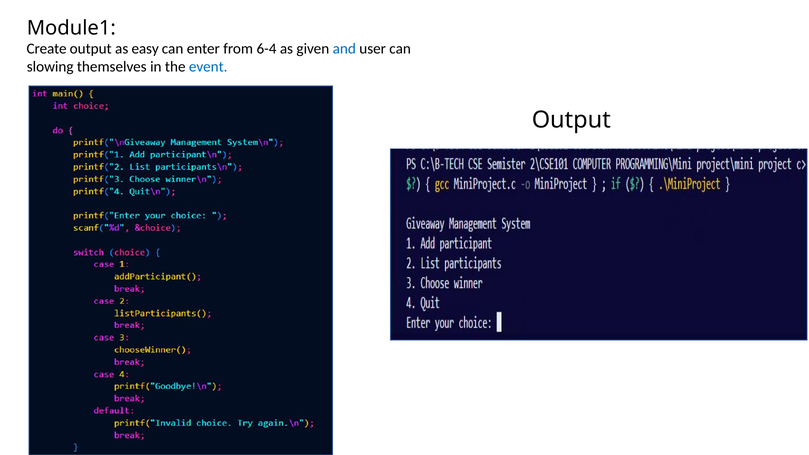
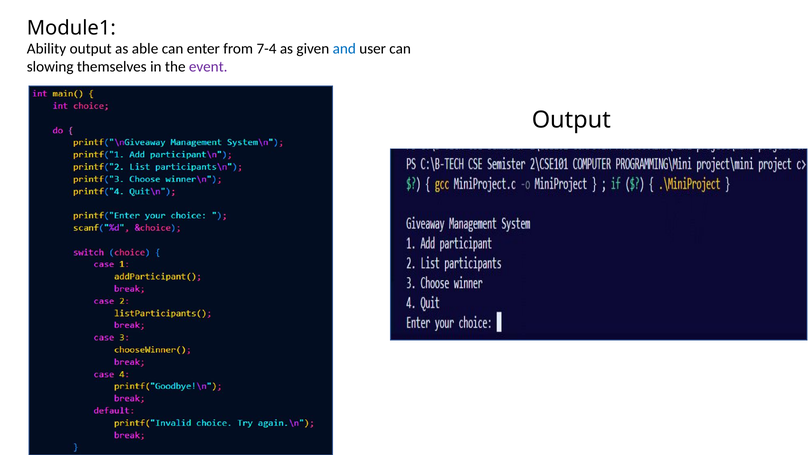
Create: Create -> Ability (47, 49)
easy: easy -> able (145, 49)
6-4: 6-4 -> 7-4 (266, 49)
event colour: blue -> purple (208, 67)
